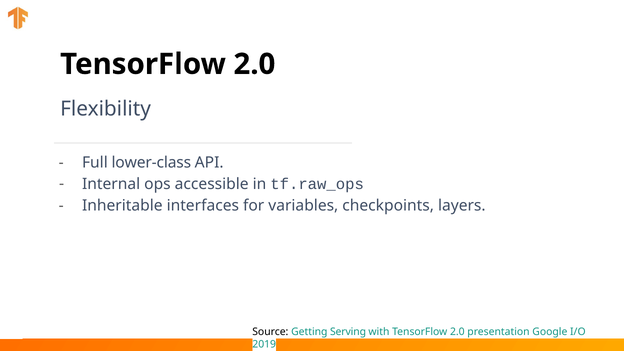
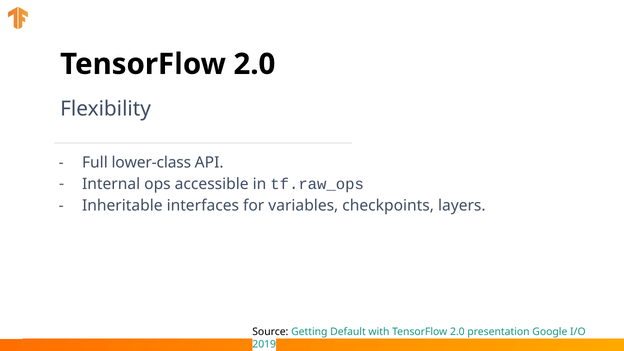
Serving: Serving -> Default (348, 332)
